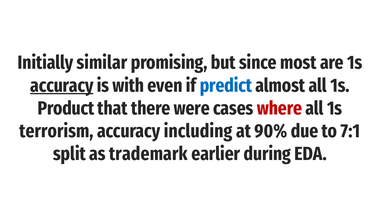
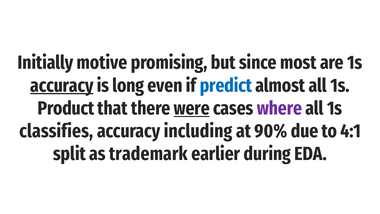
similar: similar -> motive (102, 63)
with: with -> long (128, 85)
were underline: none -> present (192, 108)
where colour: red -> purple (279, 108)
terrorism: terrorism -> classifies (56, 131)
7:1: 7:1 -> 4:1 (351, 131)
